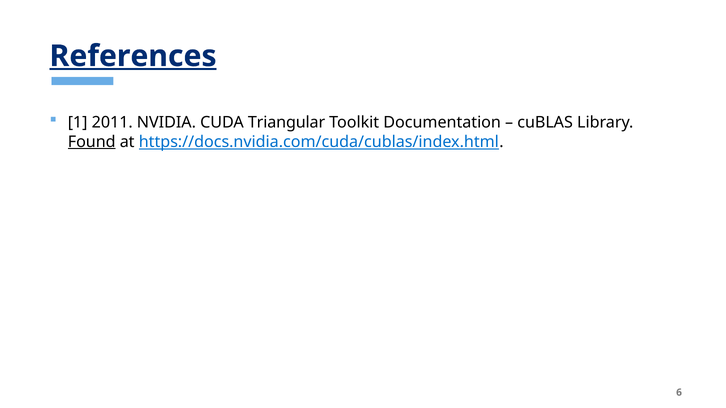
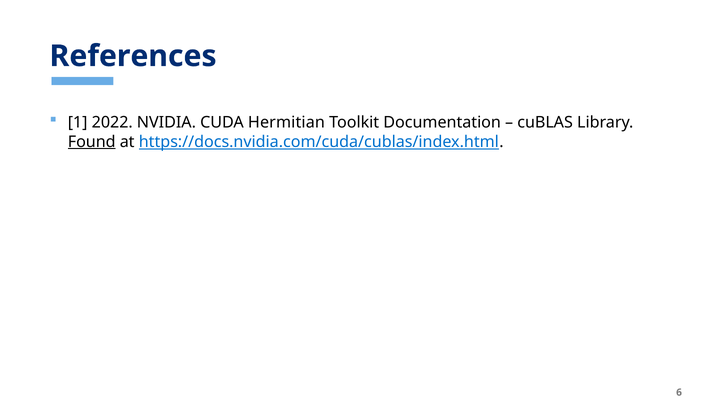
References underline: present -> none (133, 56)
2011: 2011 -> 2022 (112, 123)
Triangular: Triangular -> Hermitian (286, 123)
